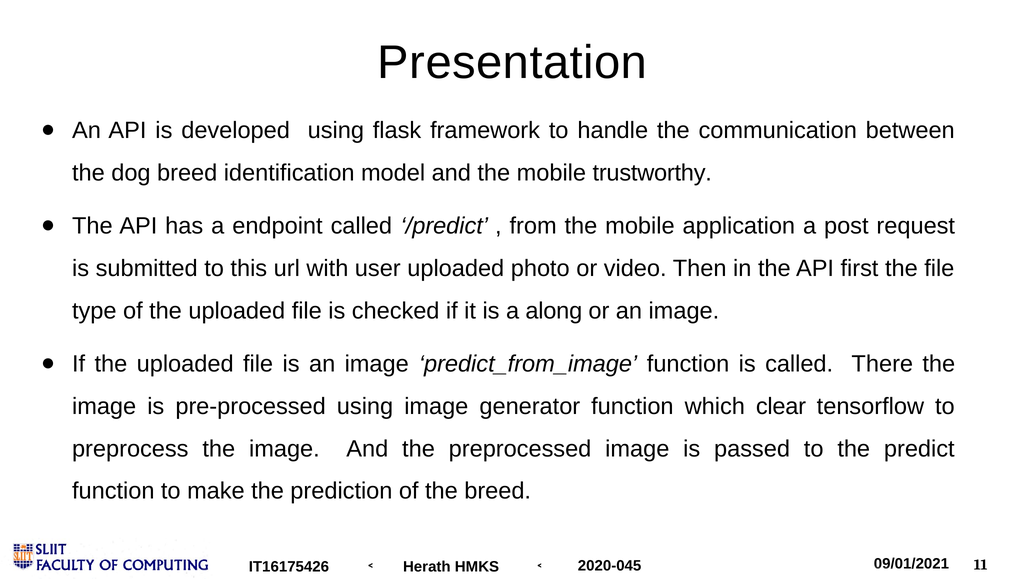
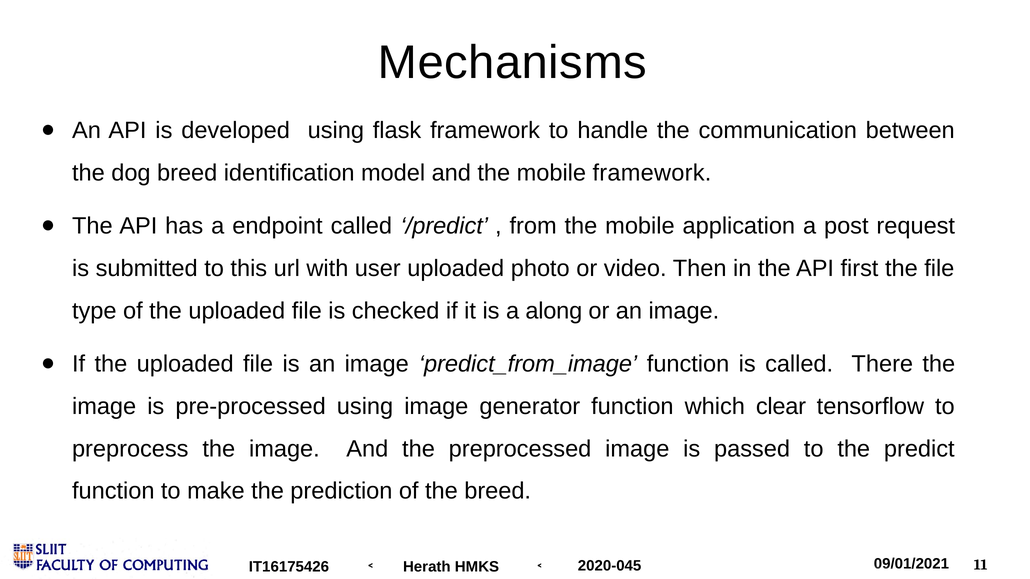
Presentation: Presentation -> Mechanisms (512, 63)
mobile trustworthy: trustworthy -> framework (652, 173)
